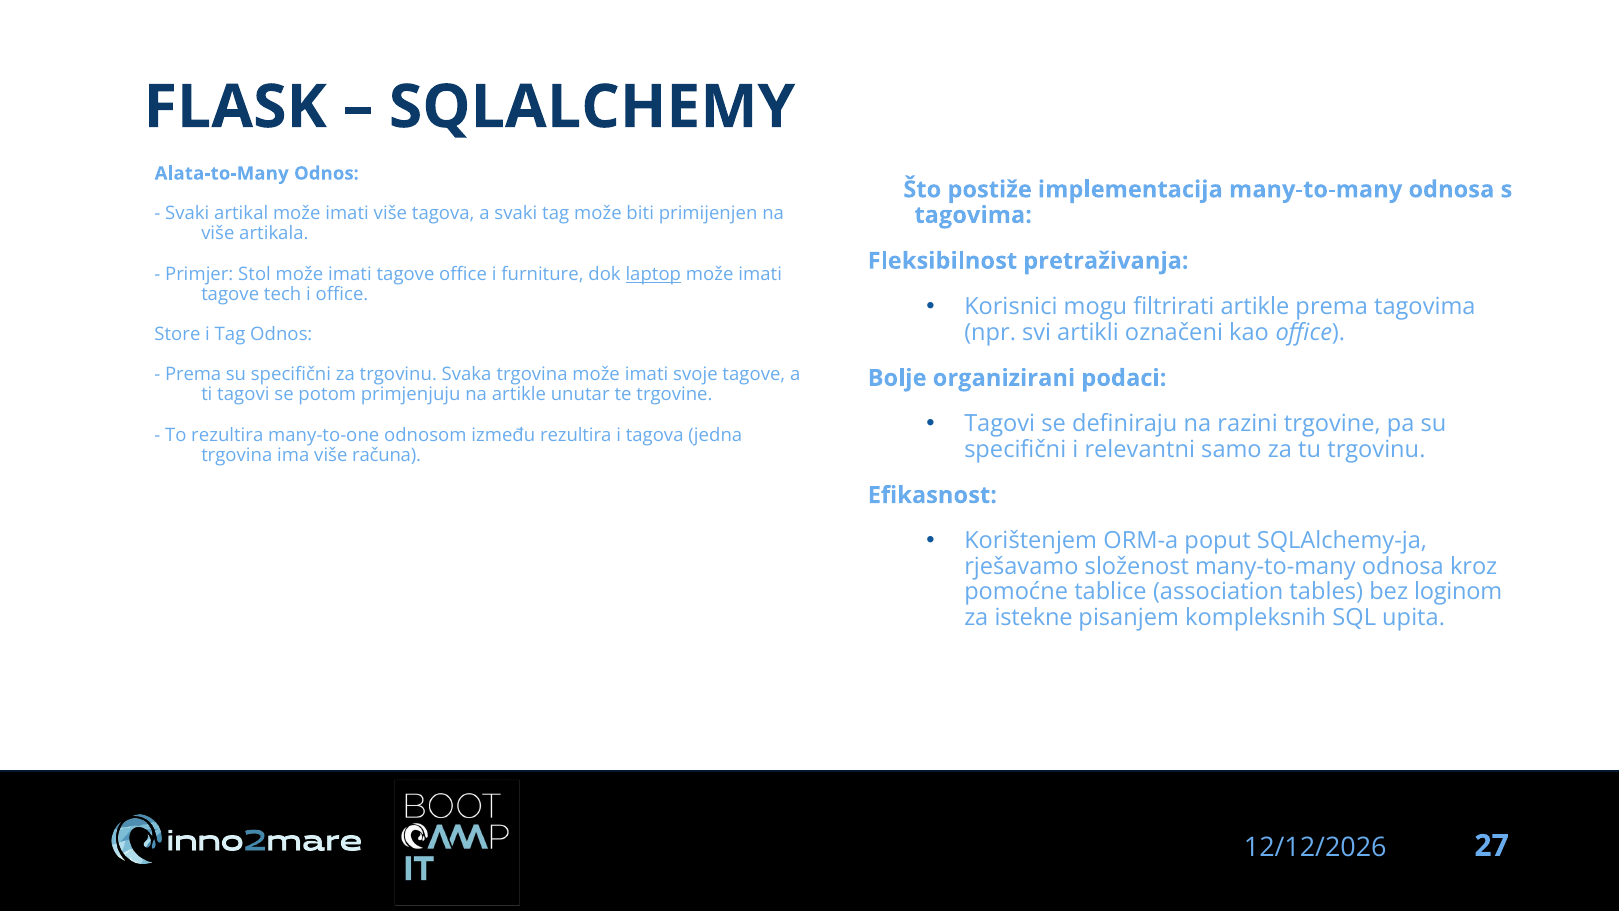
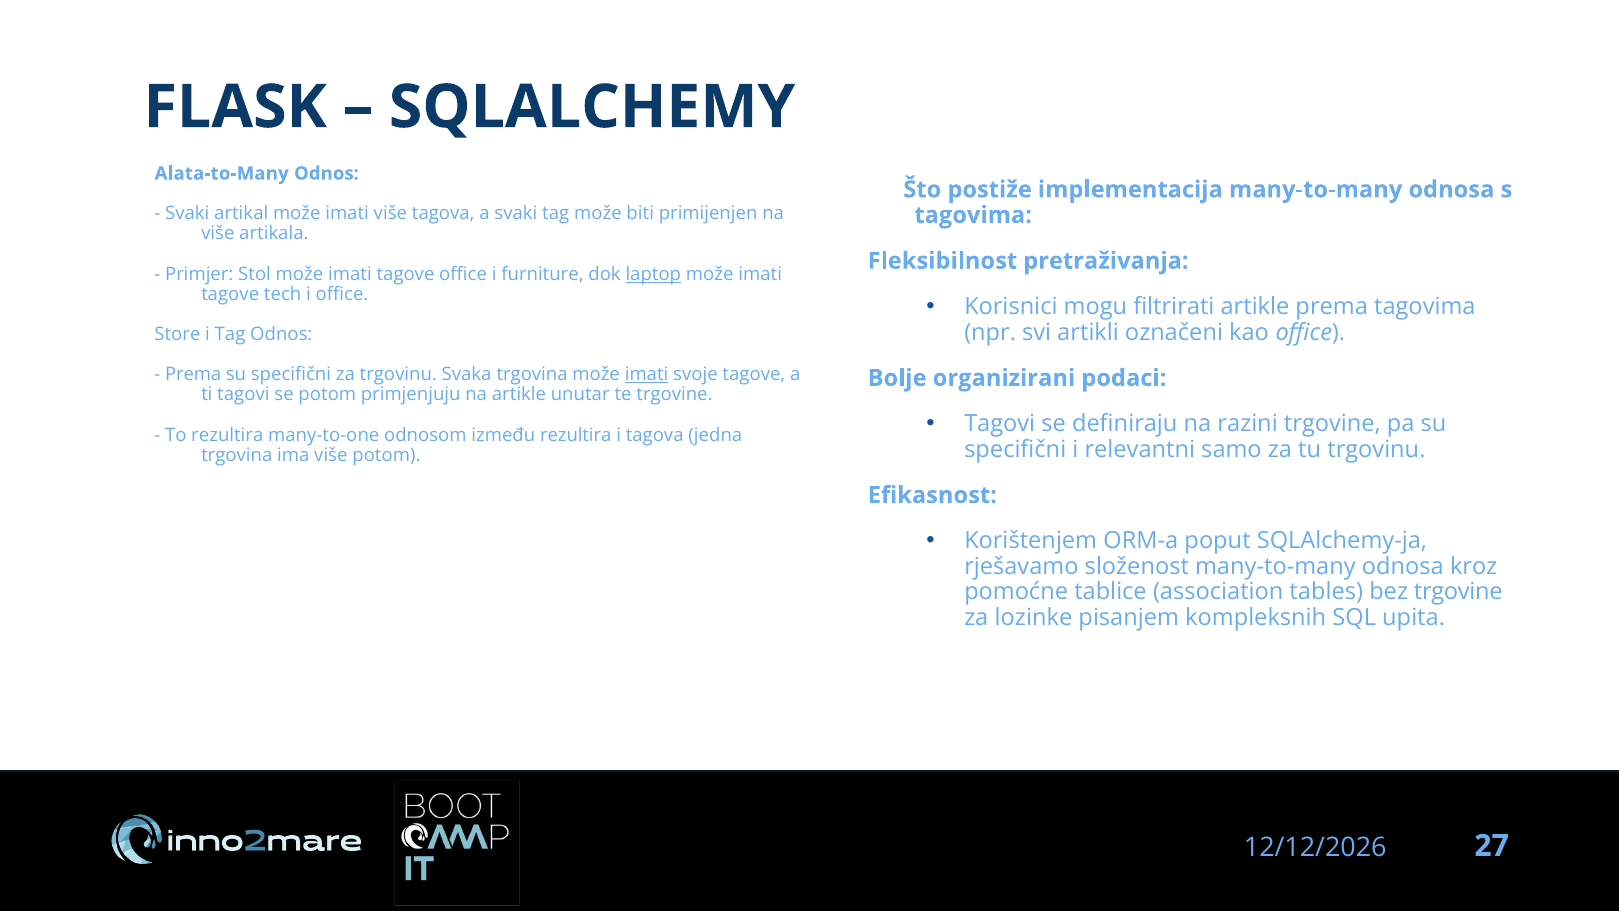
imati underline: none -> present (647, 375)
više računa: računa -> potom (386, 455)
bez loginom: loginom -> trgovine (1458, 592)
istekne: istekne -> lozinke (1033, 617)
